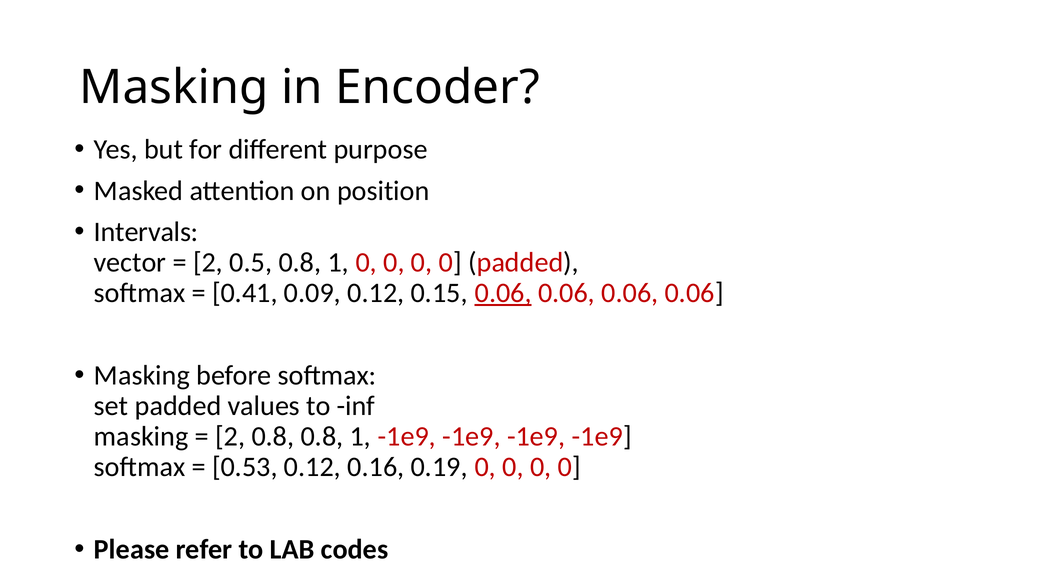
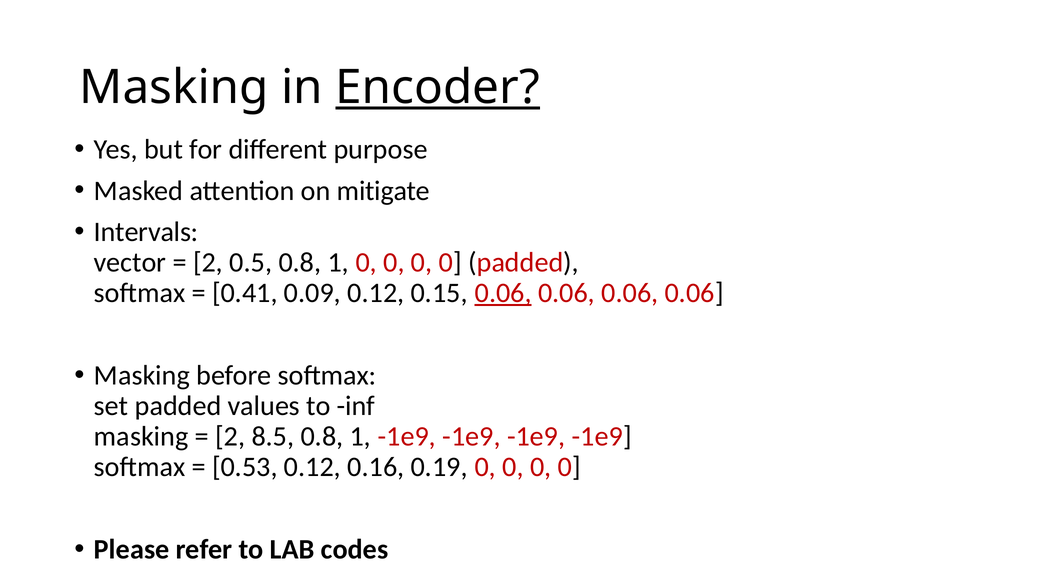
Encoder underline: none -> present (438, 87)
position: position -> mitigate (383, 191)
2 0.8: 0.8 -> 8.5 (273, 436)
